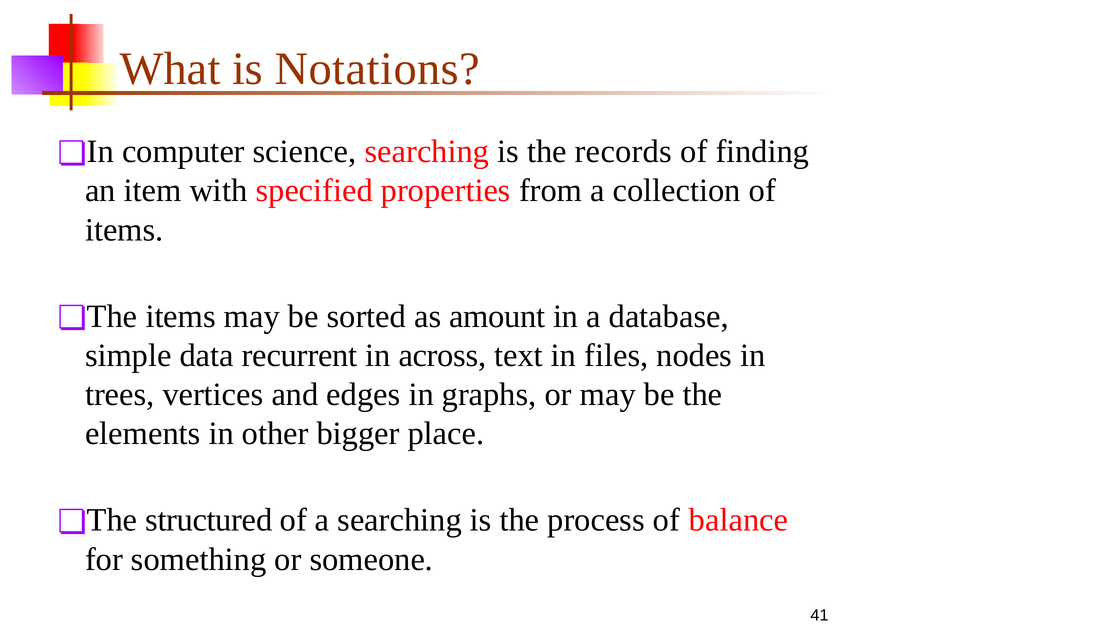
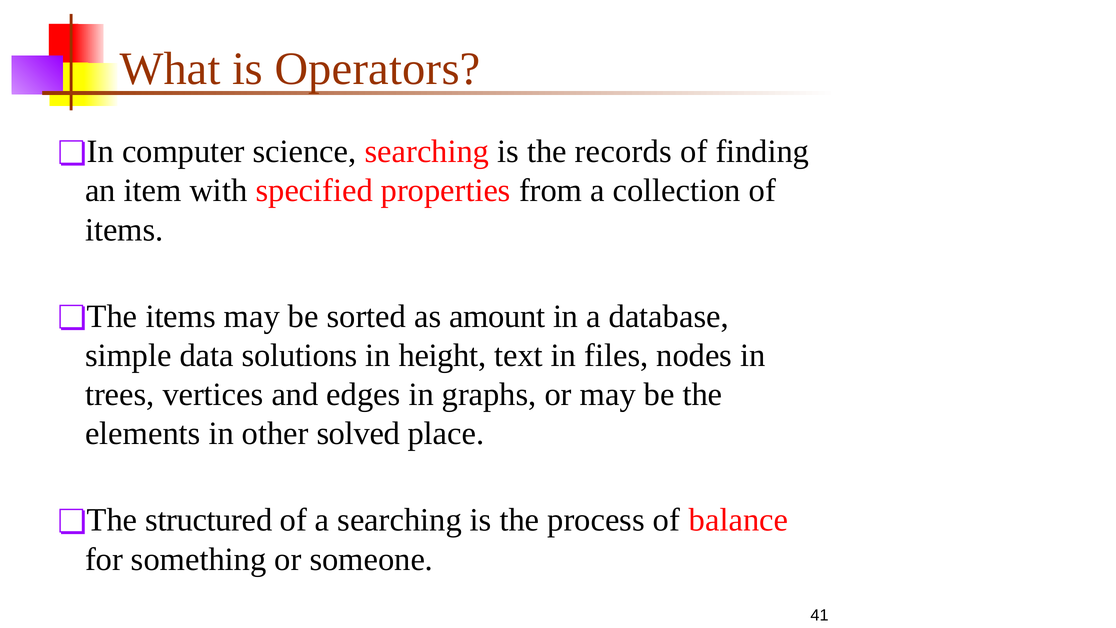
Notations: Notations -> Operators (377, 69)
recurrent: recurrent -> solutions (300, 355)
across: across -> height (442, 355)
bigger: bigger -> solved (358, 433)
